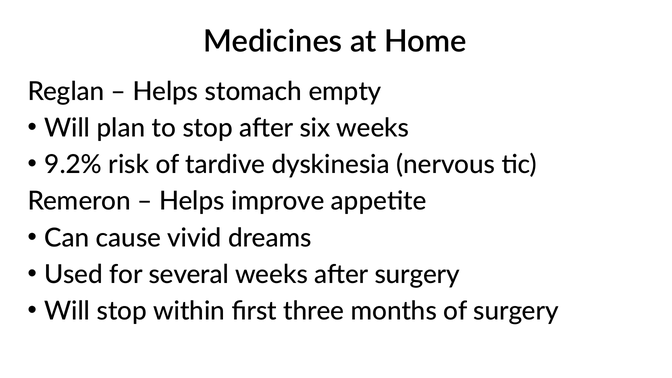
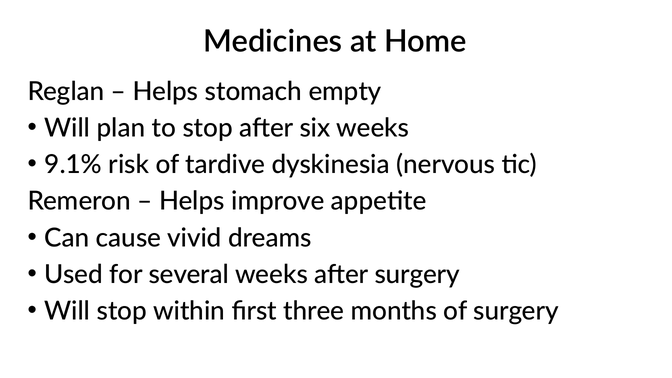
9.2%: 9.2% -> 9.1% (73, 165)
